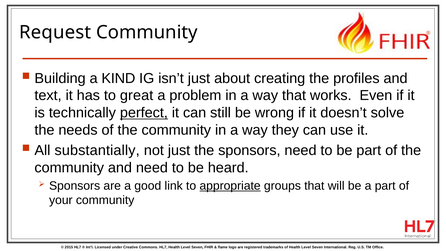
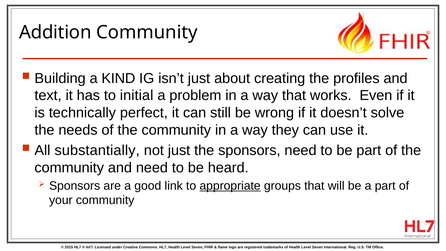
Request: Request -> Addition (55, 32)
great: great -> initial (137, 96)
perfect underline: present -> none (144, 113)
